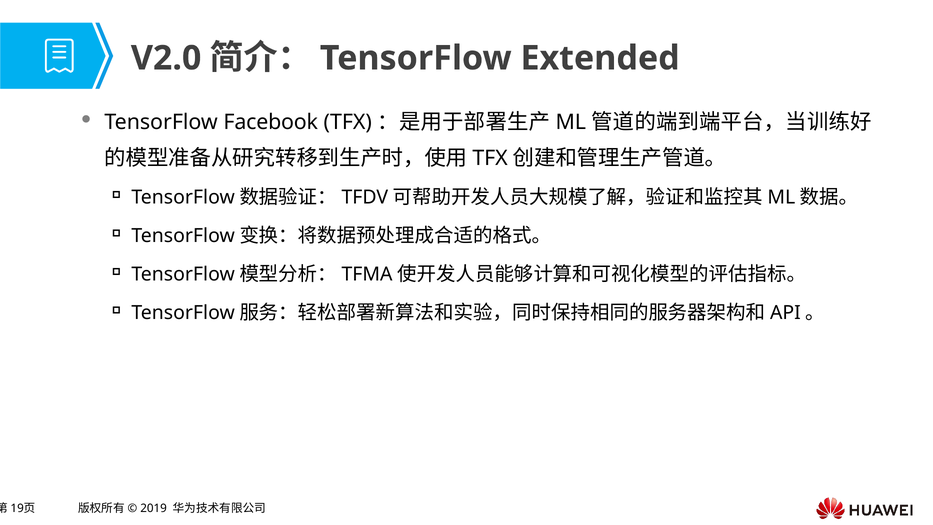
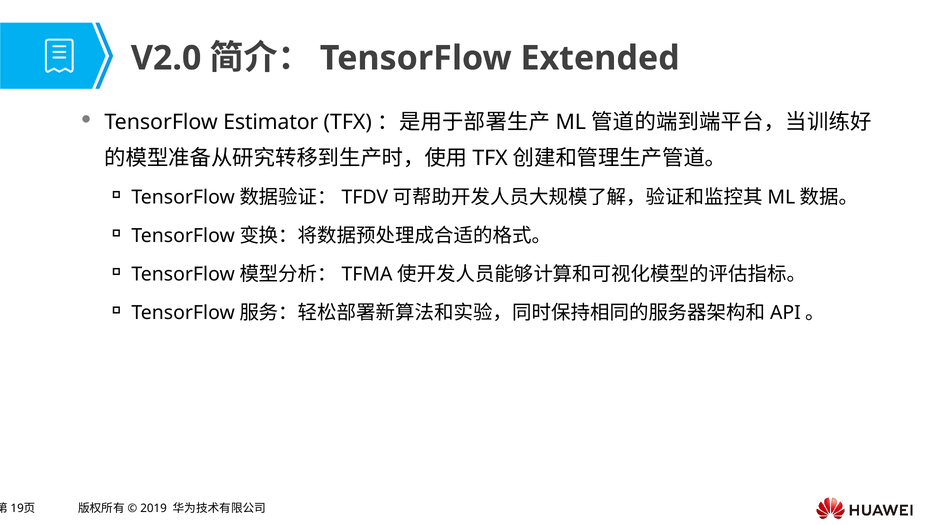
Facebook: Facebook -> Estimator (271, 122)
